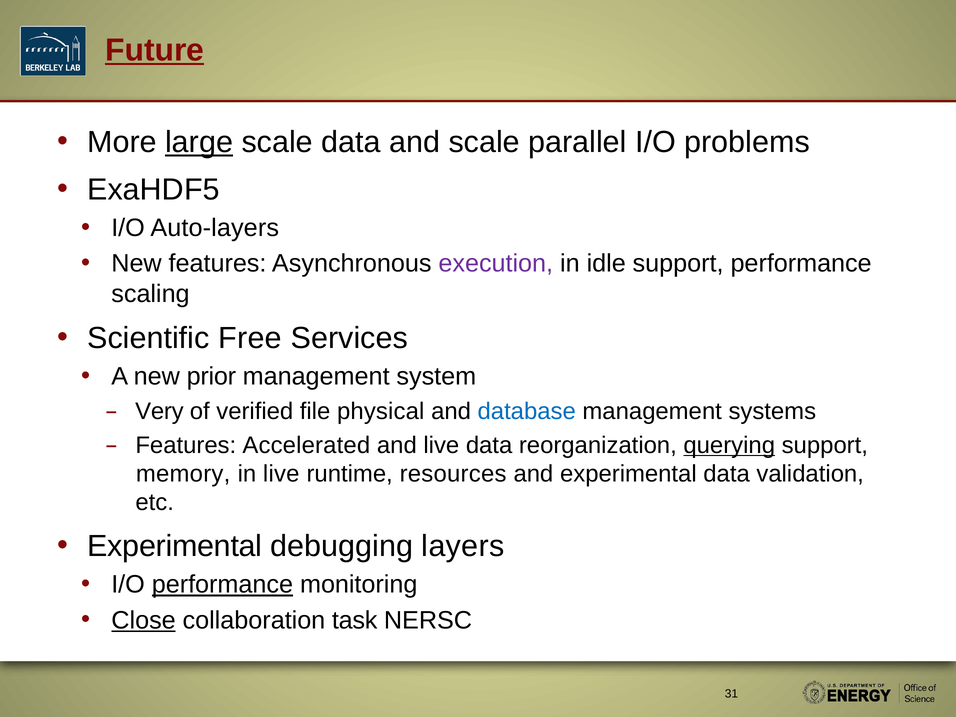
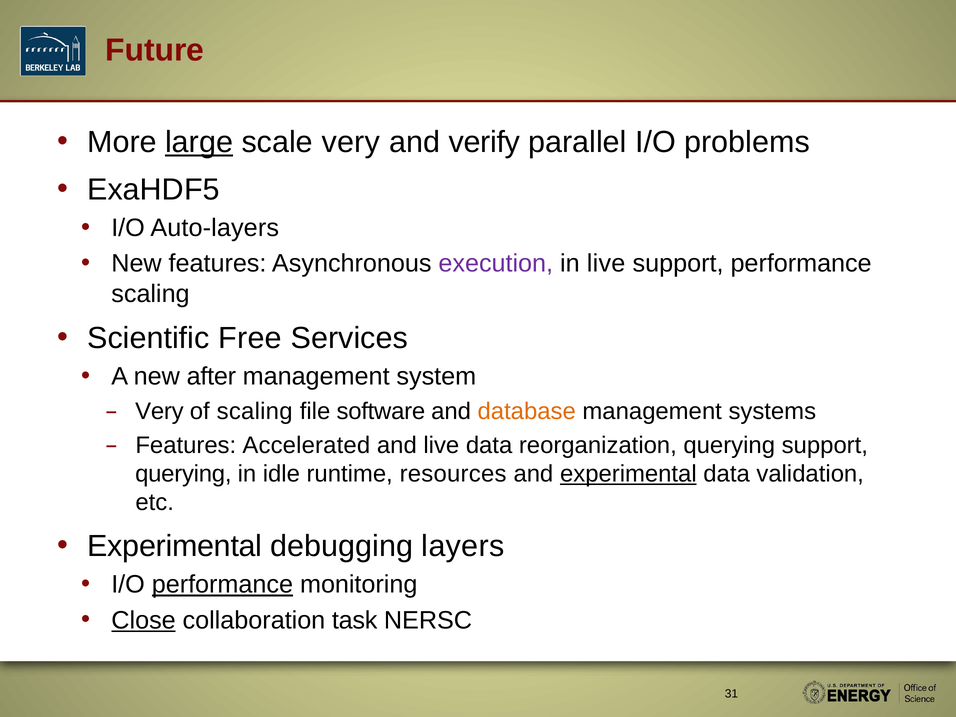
Future underline: present -> none (155, 50)
scale data: data -> very (351, 142)
and scale: scale -> verify (484, 142)
in idle: idle -> live (606, 263)
prior: prior -> after (211, 377)
of verified: verified -> scaling (255, 411)
physical: physical -> software (381, 411)
database colour: blue -> orange (527, 411)
querying underline: present -> none (729, 445)
memory: memory -> querying (183, 474)
in live: live -> idle (281, 474)
experimental underline: none -> present (628, 474)
